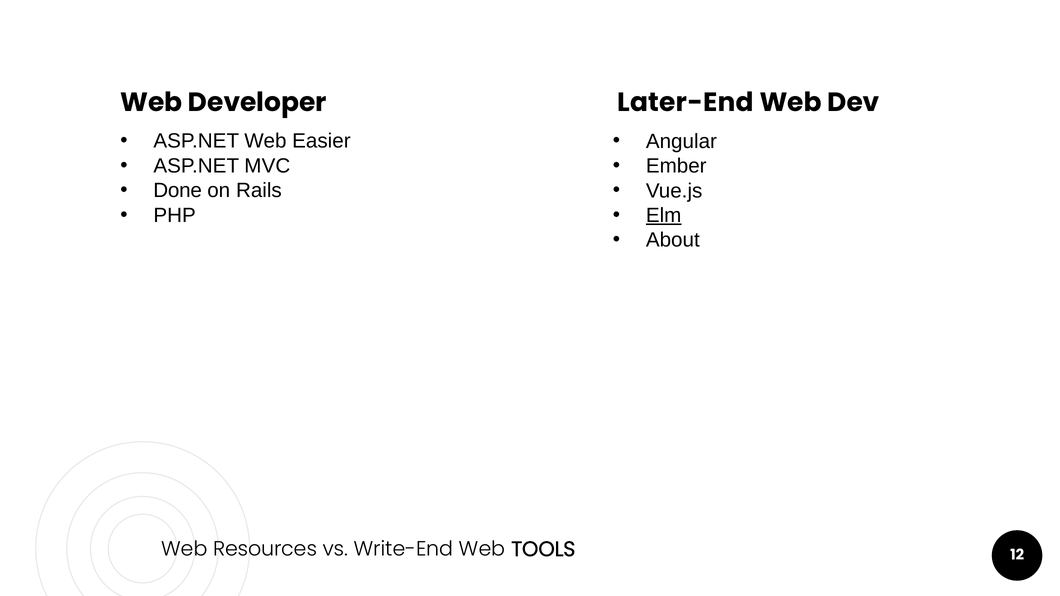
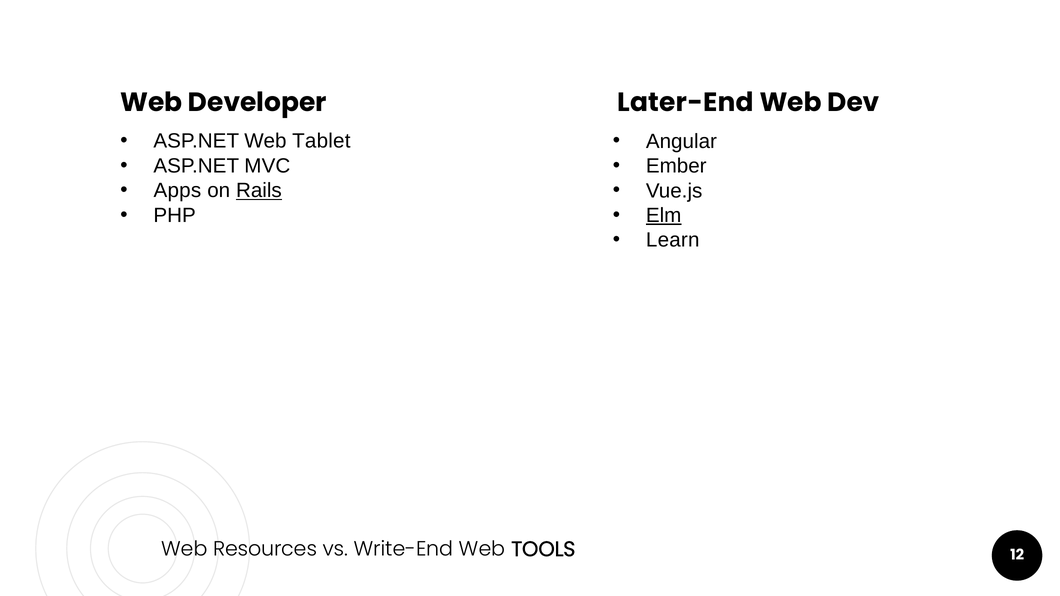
Easier: Easier -> Tablet (321, 141)
Done: Done -> Apps (177, 191)
Rails underline: none -> present (259, 191)
About: About -> Learn (673, 240)
